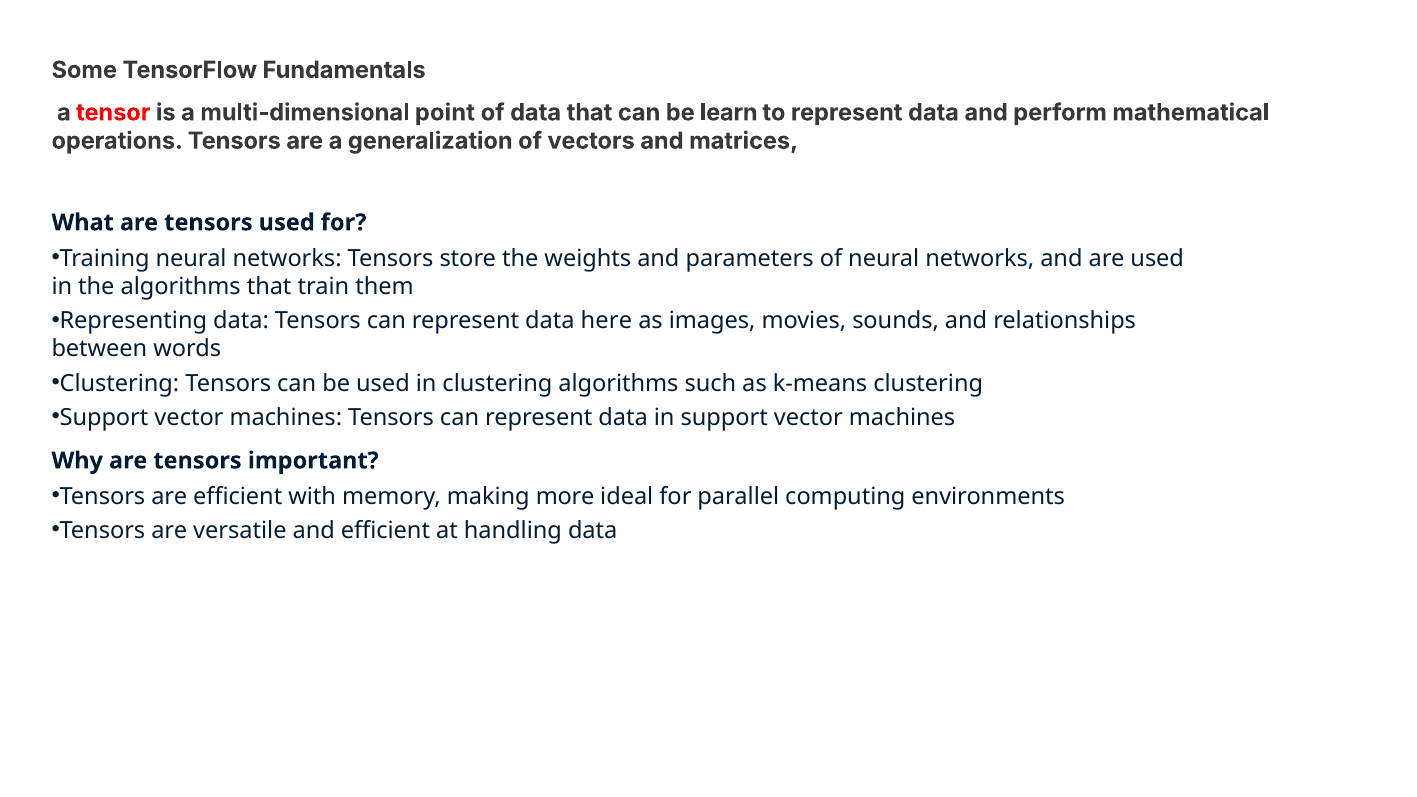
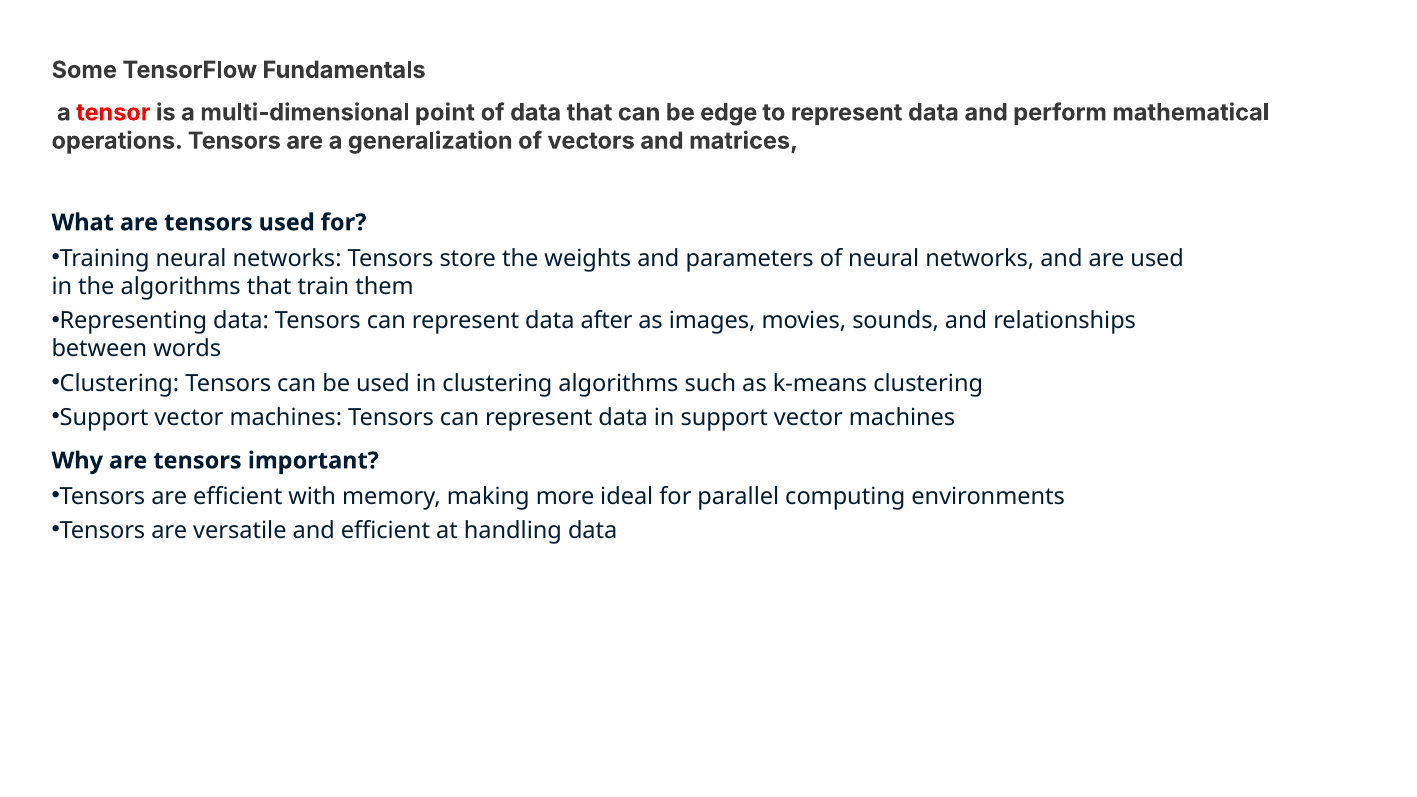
learn: learn -> edge (729, 113)
here: here -> after (607, 321)
